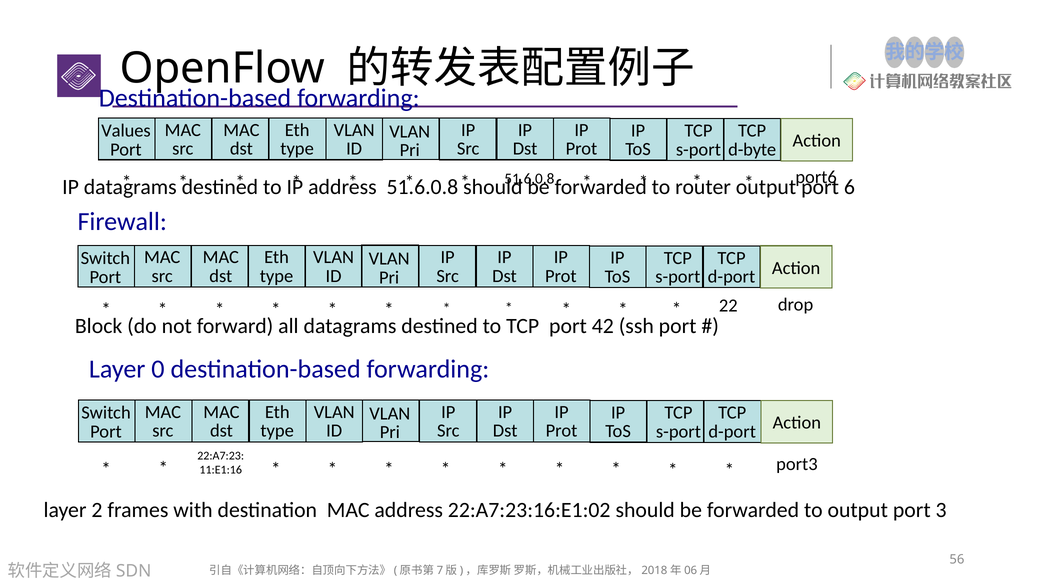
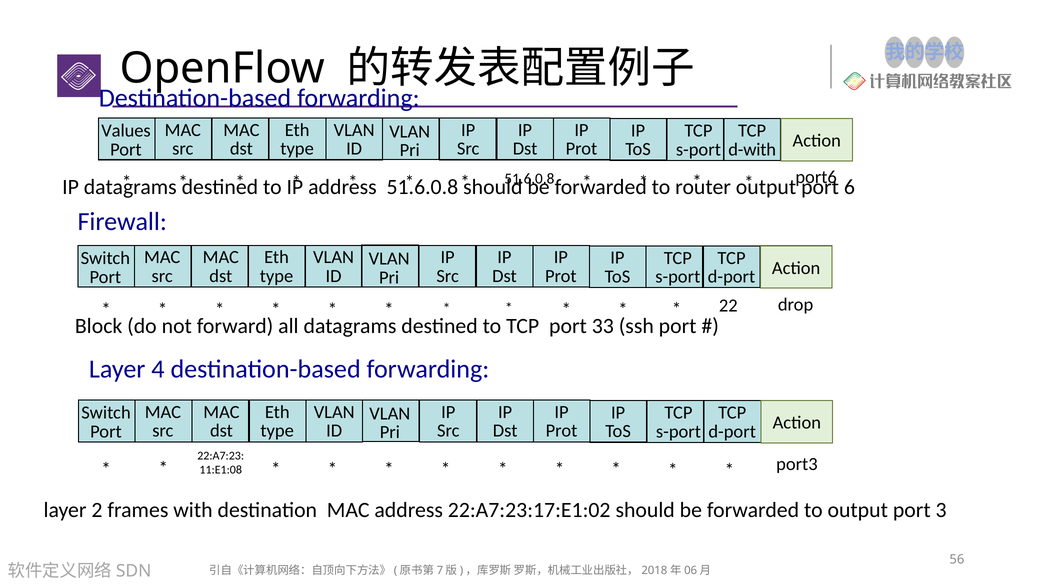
d-byte: d-byte -> d-with (752, 150)
42: 42 -> 33 (603, 326)
0: 0 -> 4 (158, 369)
11:E1:16: 11:E1:16 -> 11:E1:08 (221, 470)
22:A7:23:16:E1:02: 22:A7:23:16:E1:02 -> 22:A7:23:17:E1:02 (529, 510)
